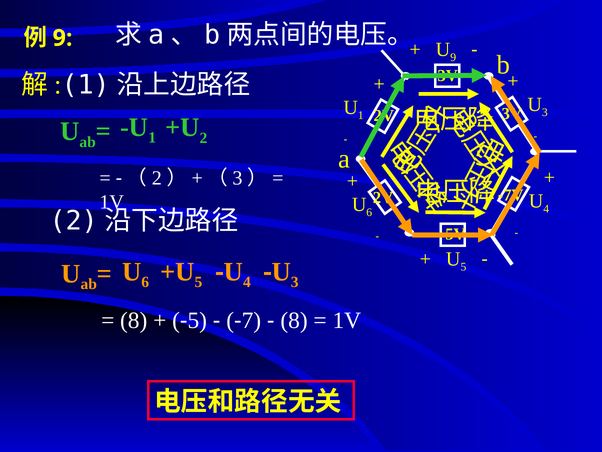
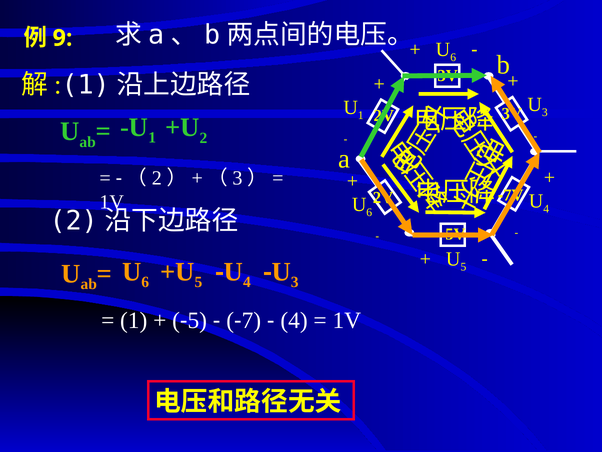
9: 9 -> 6 (453, 57)
8: 8 -> 1 (134, 320)
8: 8 -> 4 (294, 320)
